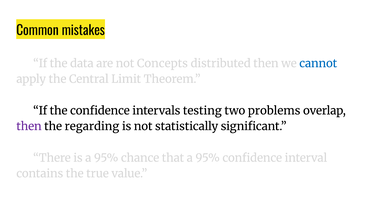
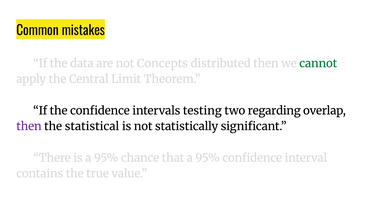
cannot colour: blue -> green (318, 63)
problems: problems -> regarding (274, 111)
regarding: regarding -> statistical (92, 126)
